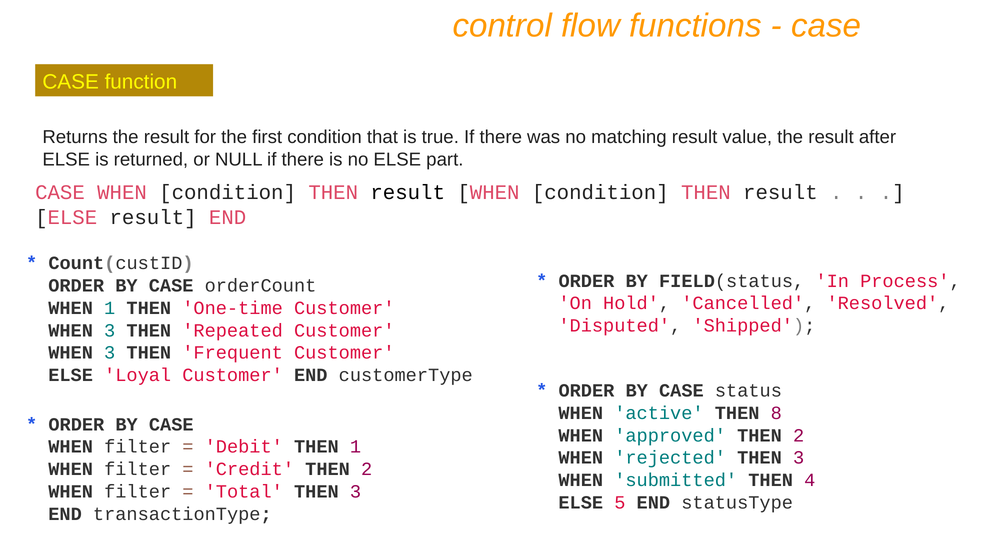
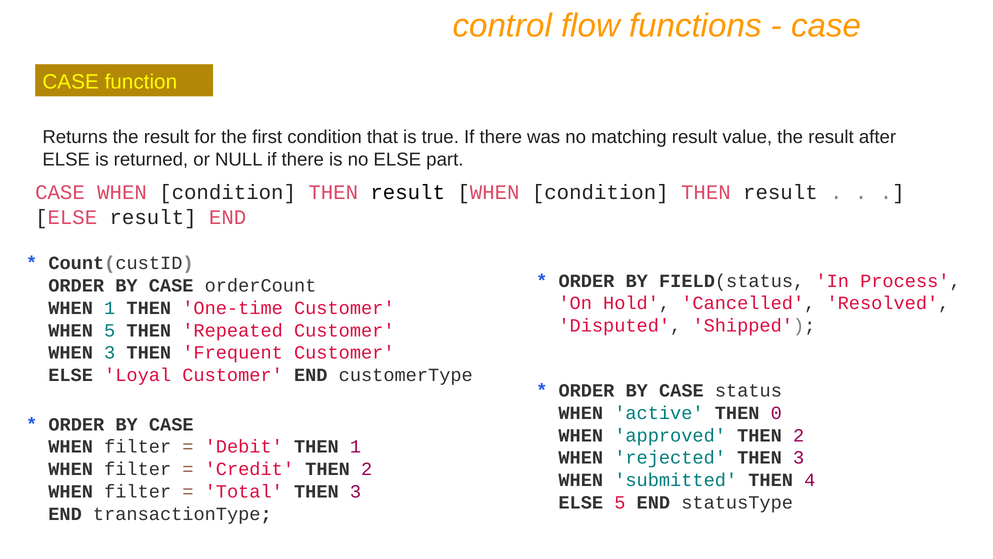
3: 3 -> 5 (110, 330)
8: 8 -> 0 (776, 413)
